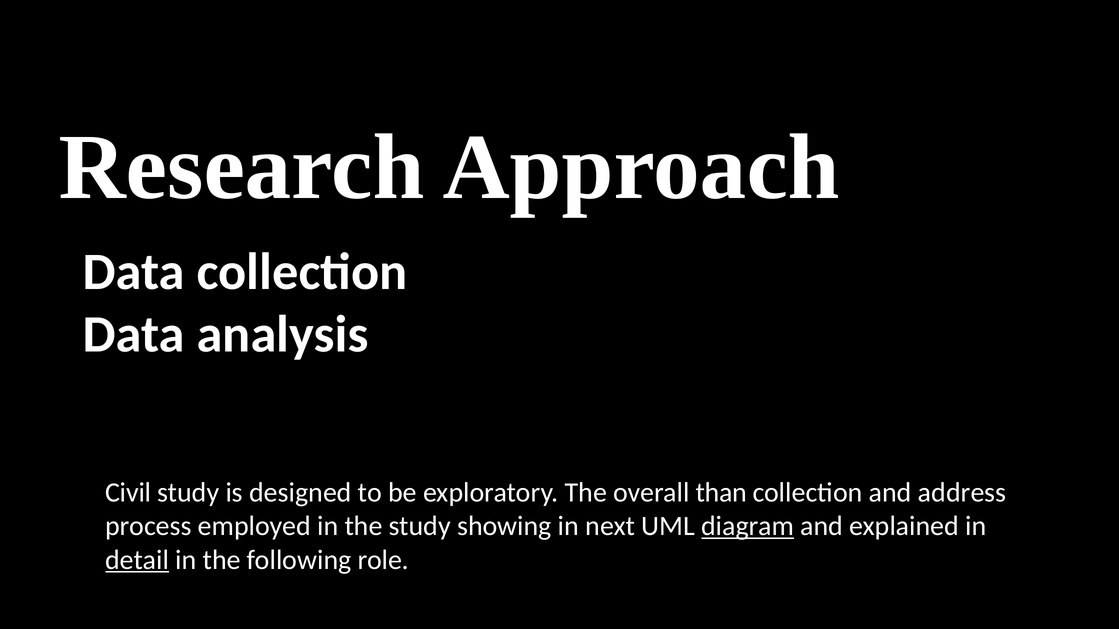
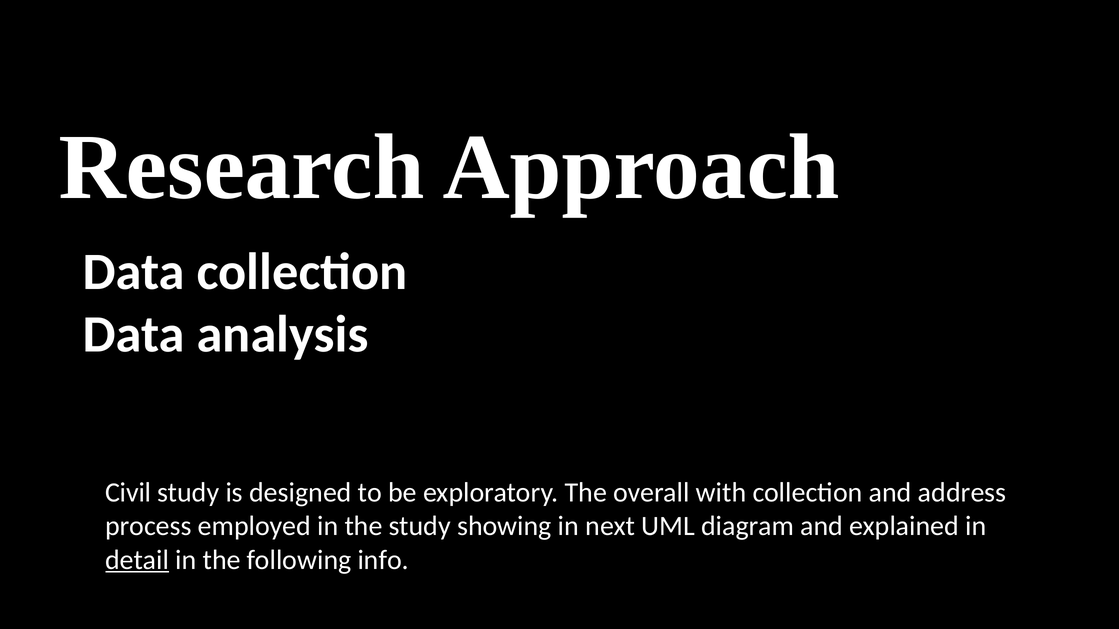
than: than -> with (721, 493)
diagram underline: present -> none (748, 527)
role: role -> info (383, 560)
